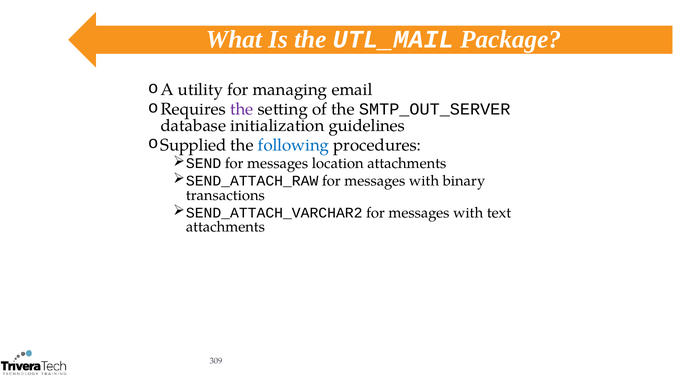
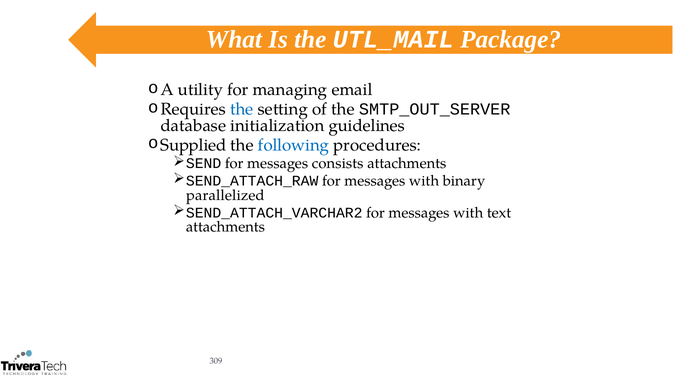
the colour: purple -> blue (242, 109)
location: location -> consists (338, 164)
transactions: transactions -> parallelized (225, 196)
